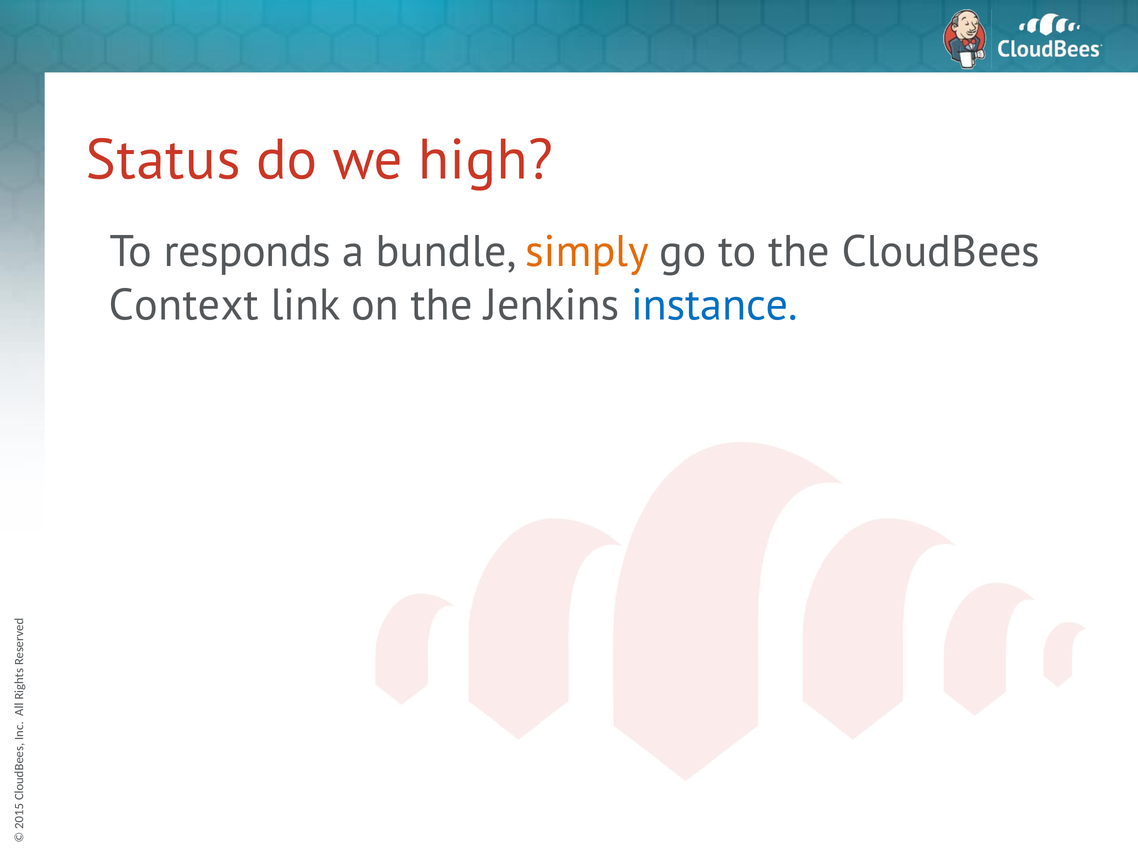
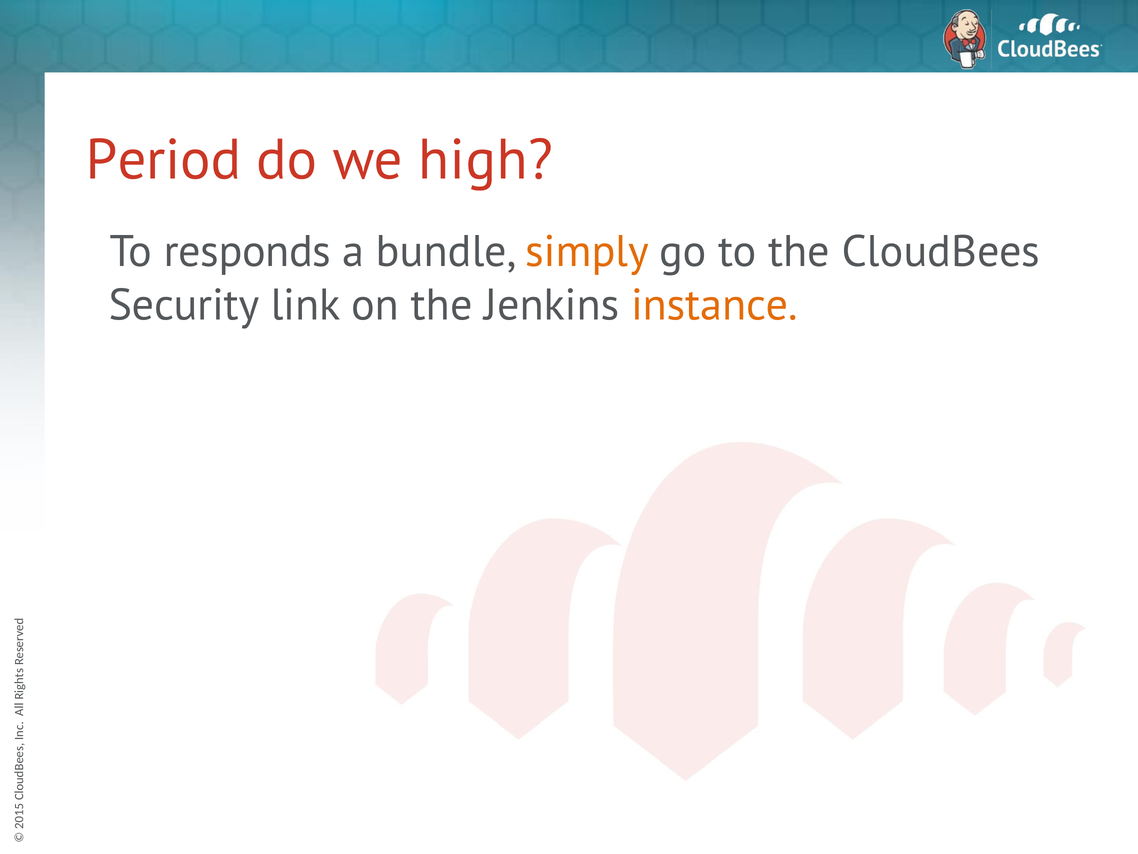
Status: Status -> Period (164, 160)
Context: Context -> Security (184, 305)
instance colour: blue -> orange (714, 305)
